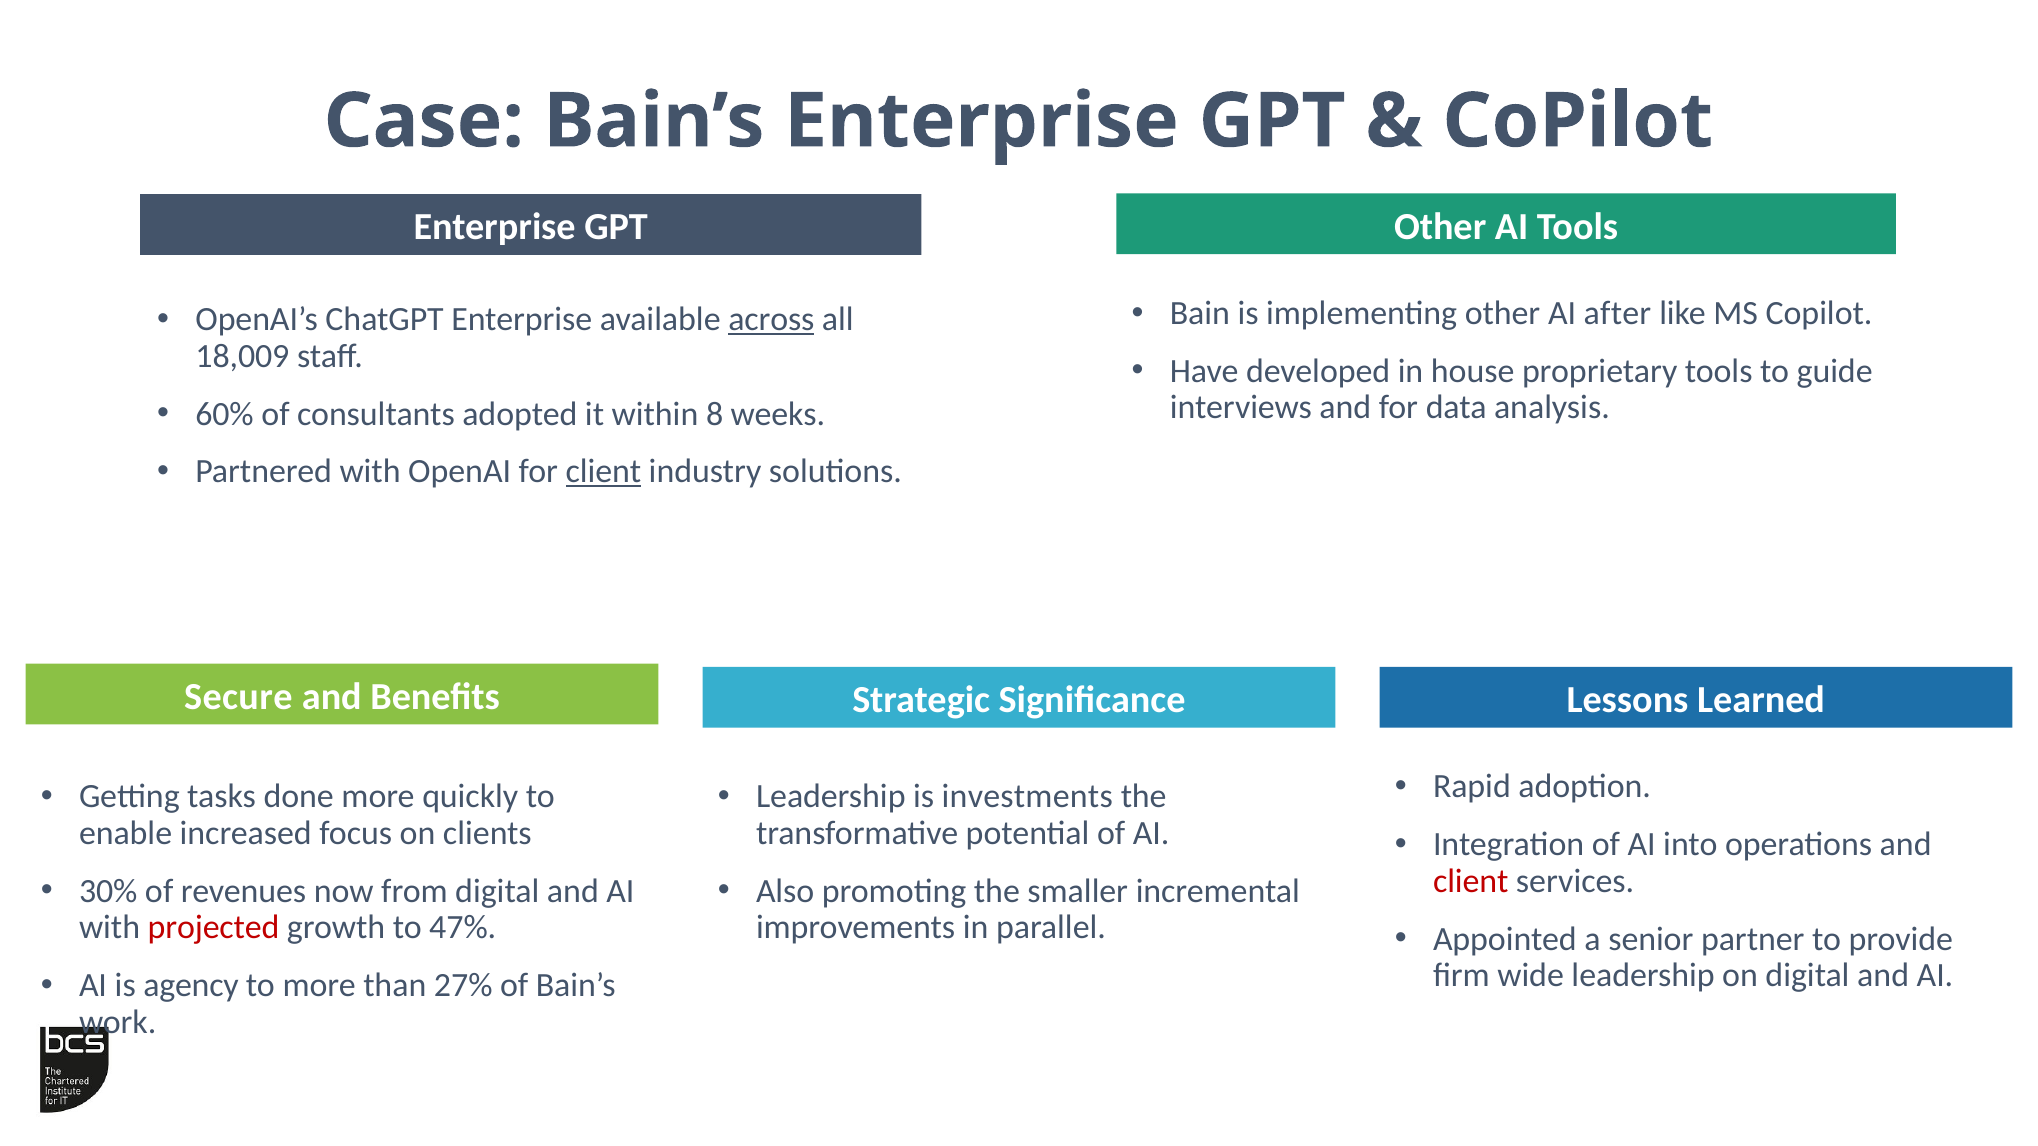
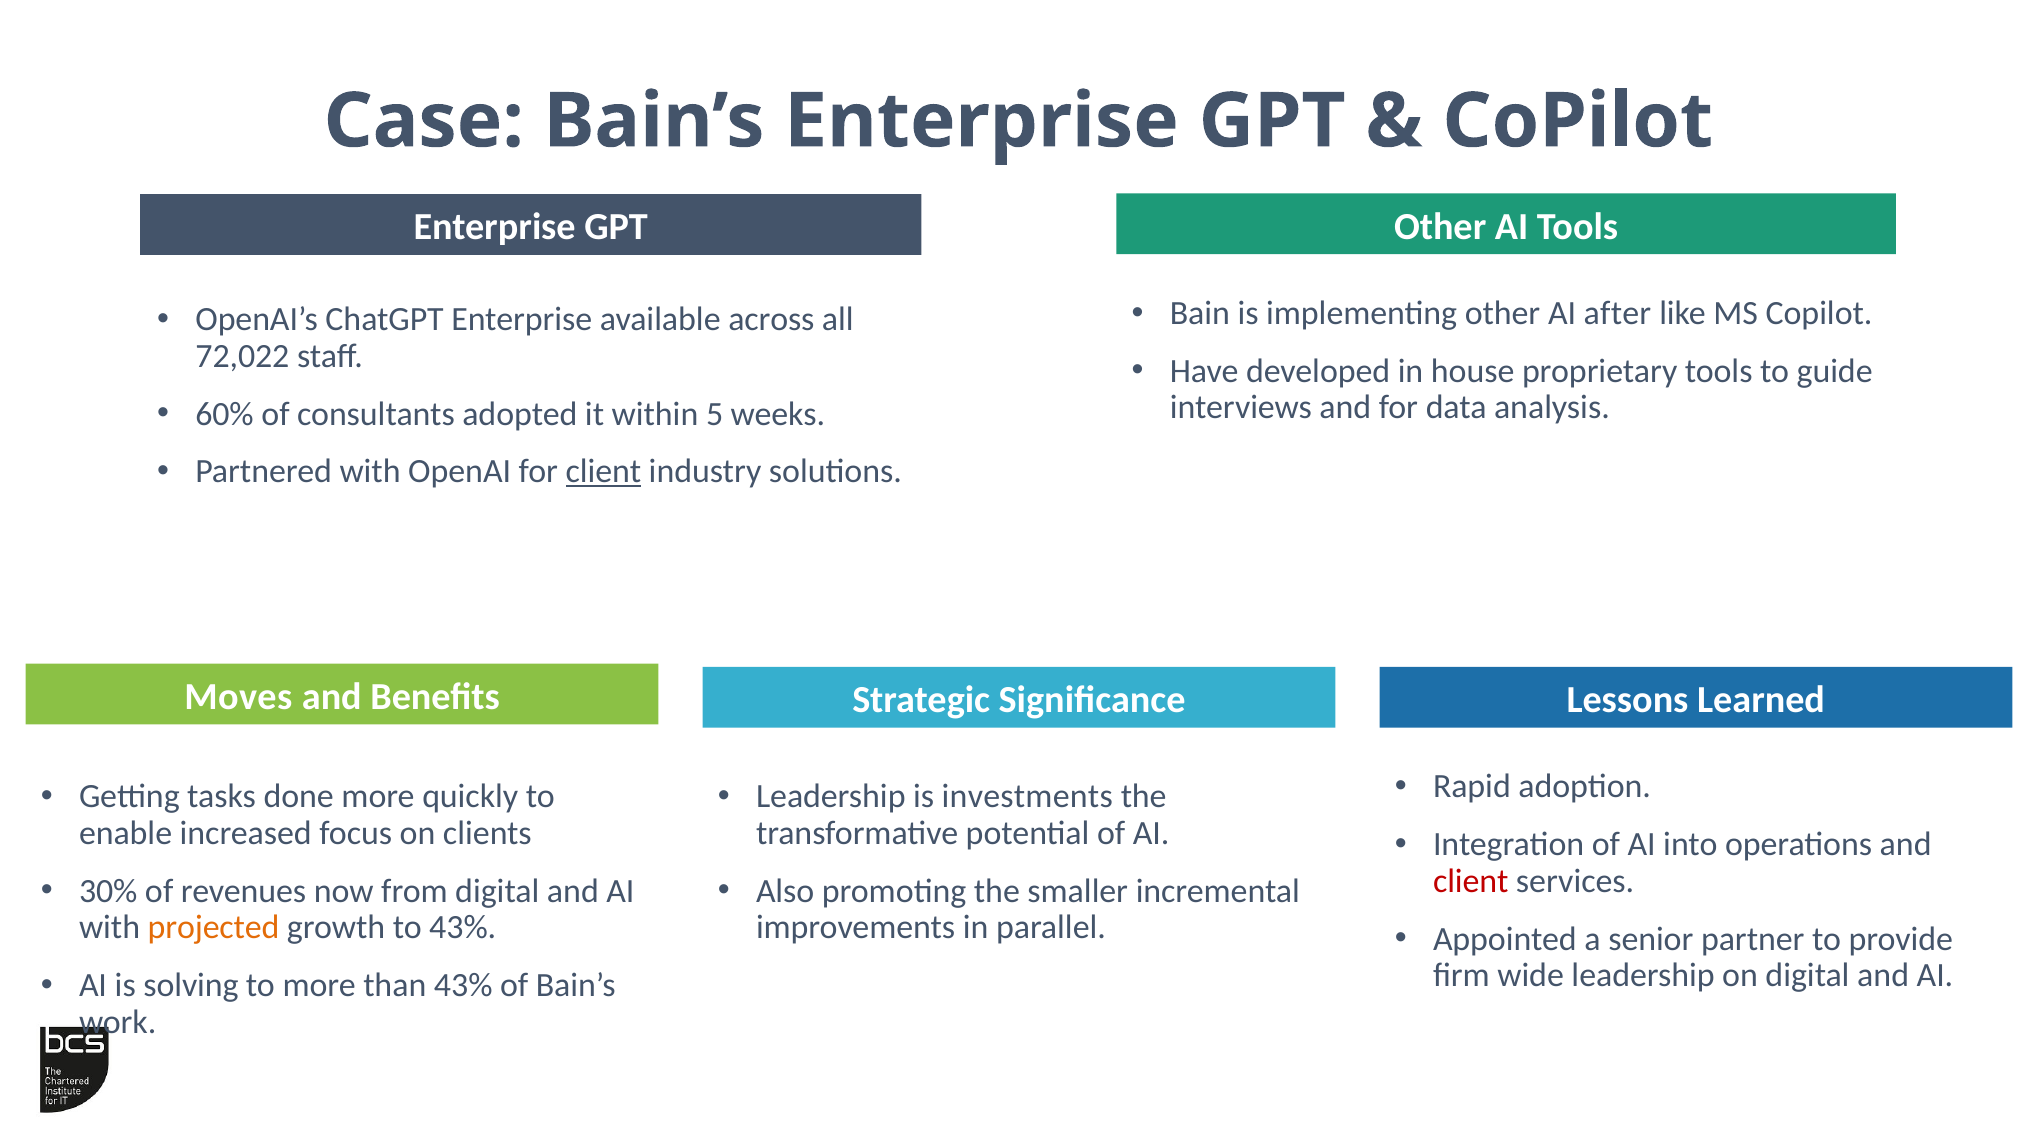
across underline: present -> none (771, 320)
18,009: 18,009 -> 72,022 (242, 356)
8: 8 -> 5 (715, 414)
Secure: Secure -> Moves (238, 697)
projected colour: red -> orange (214, 928)
to 47%: 47% -> 43% (463, 928)
agency: agency -> solving (191, 986)
than 27%: 27% -> 43% (463, 986)
